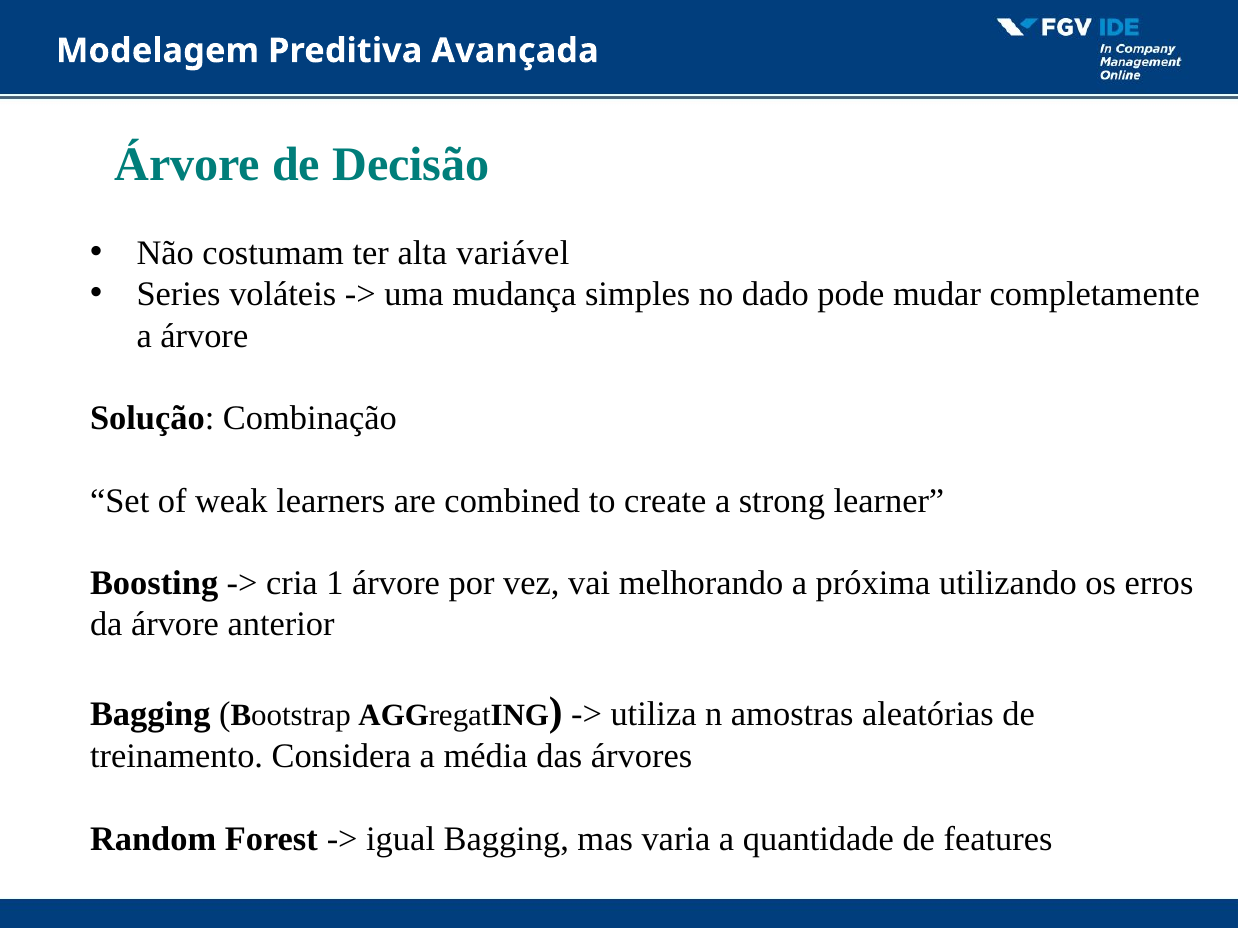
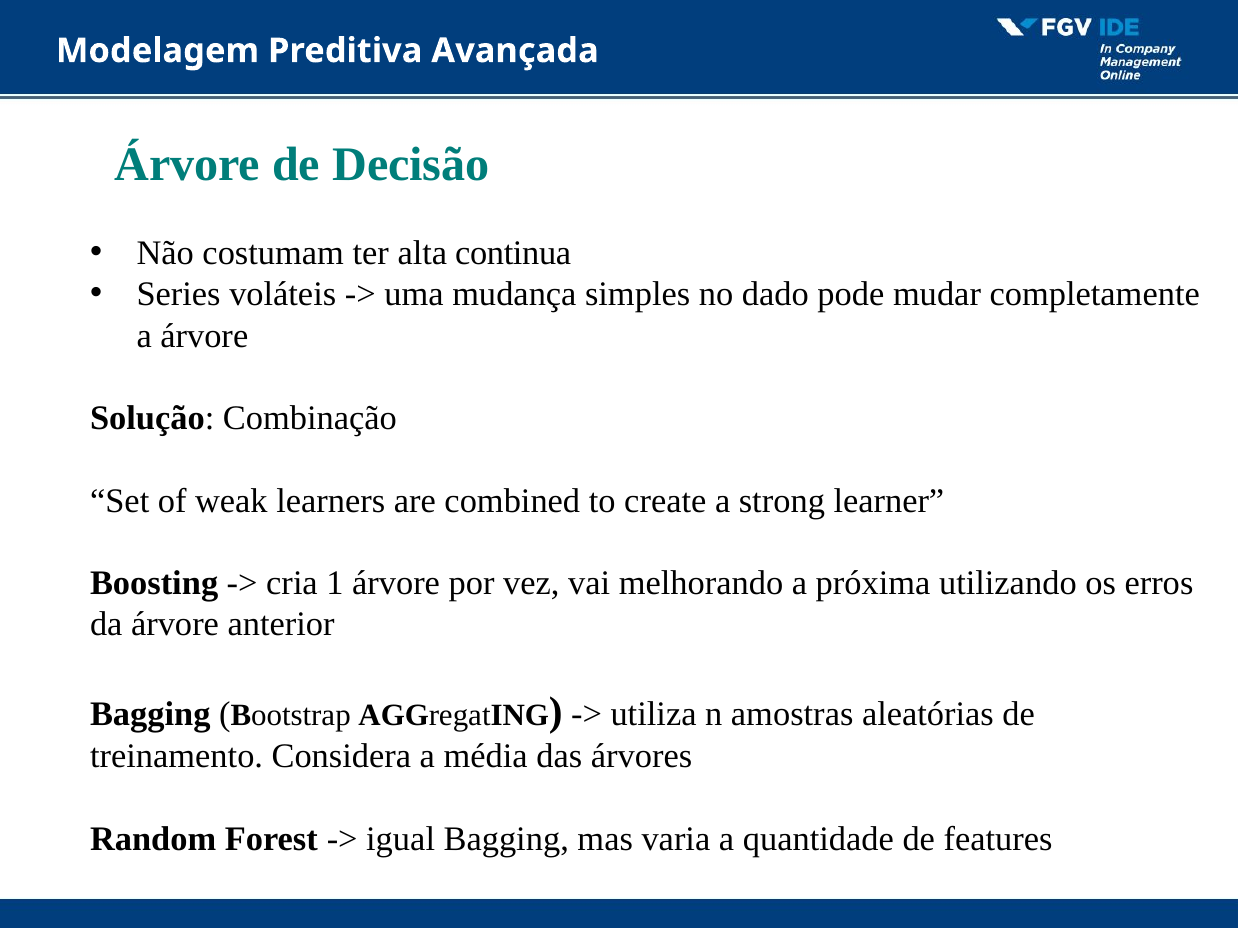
variável: variável -> continua (513, 253)
